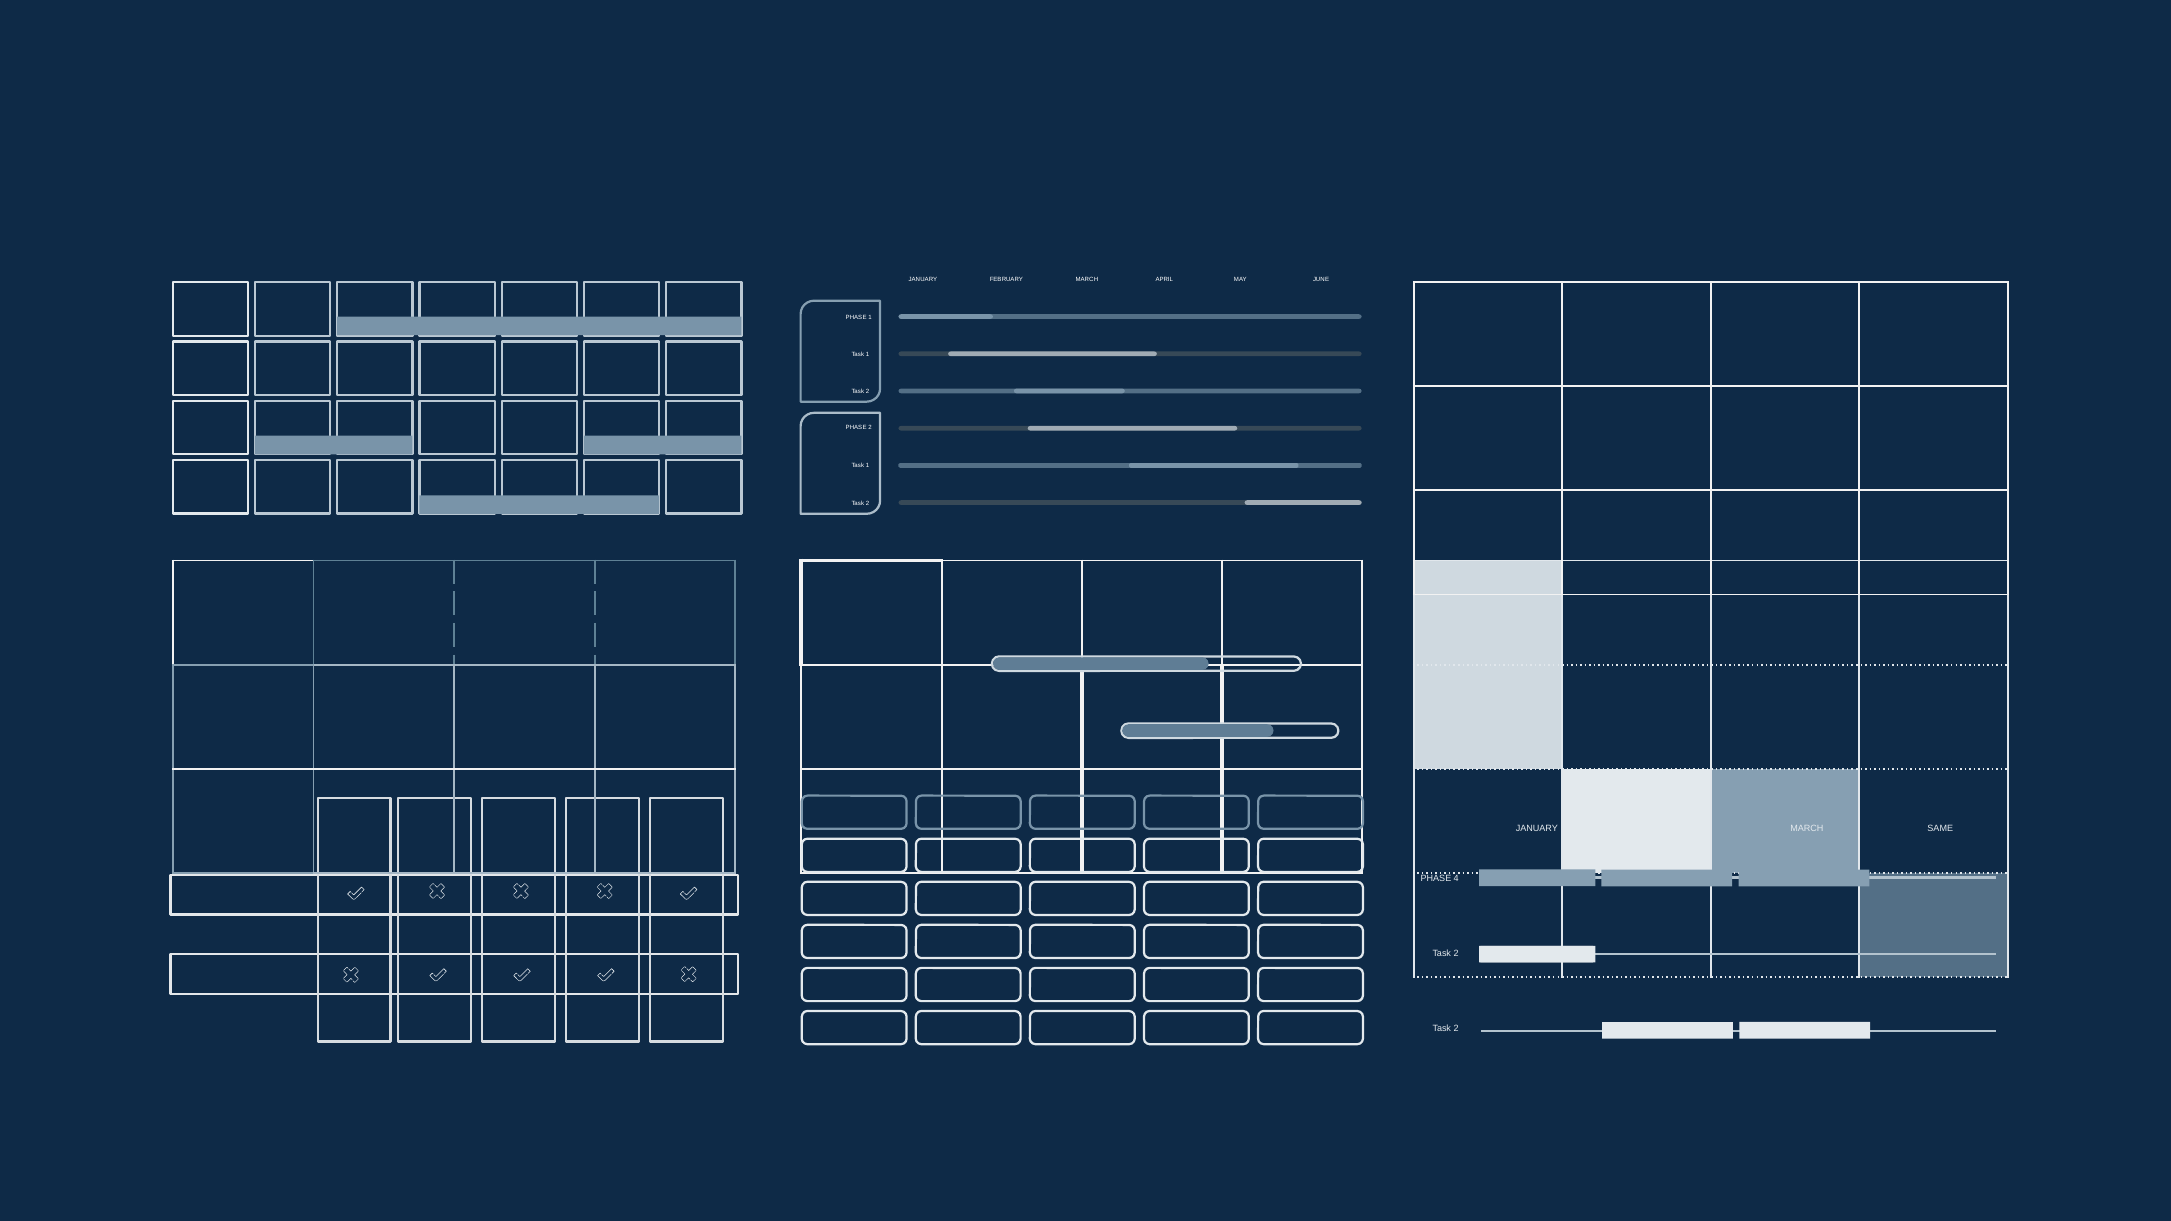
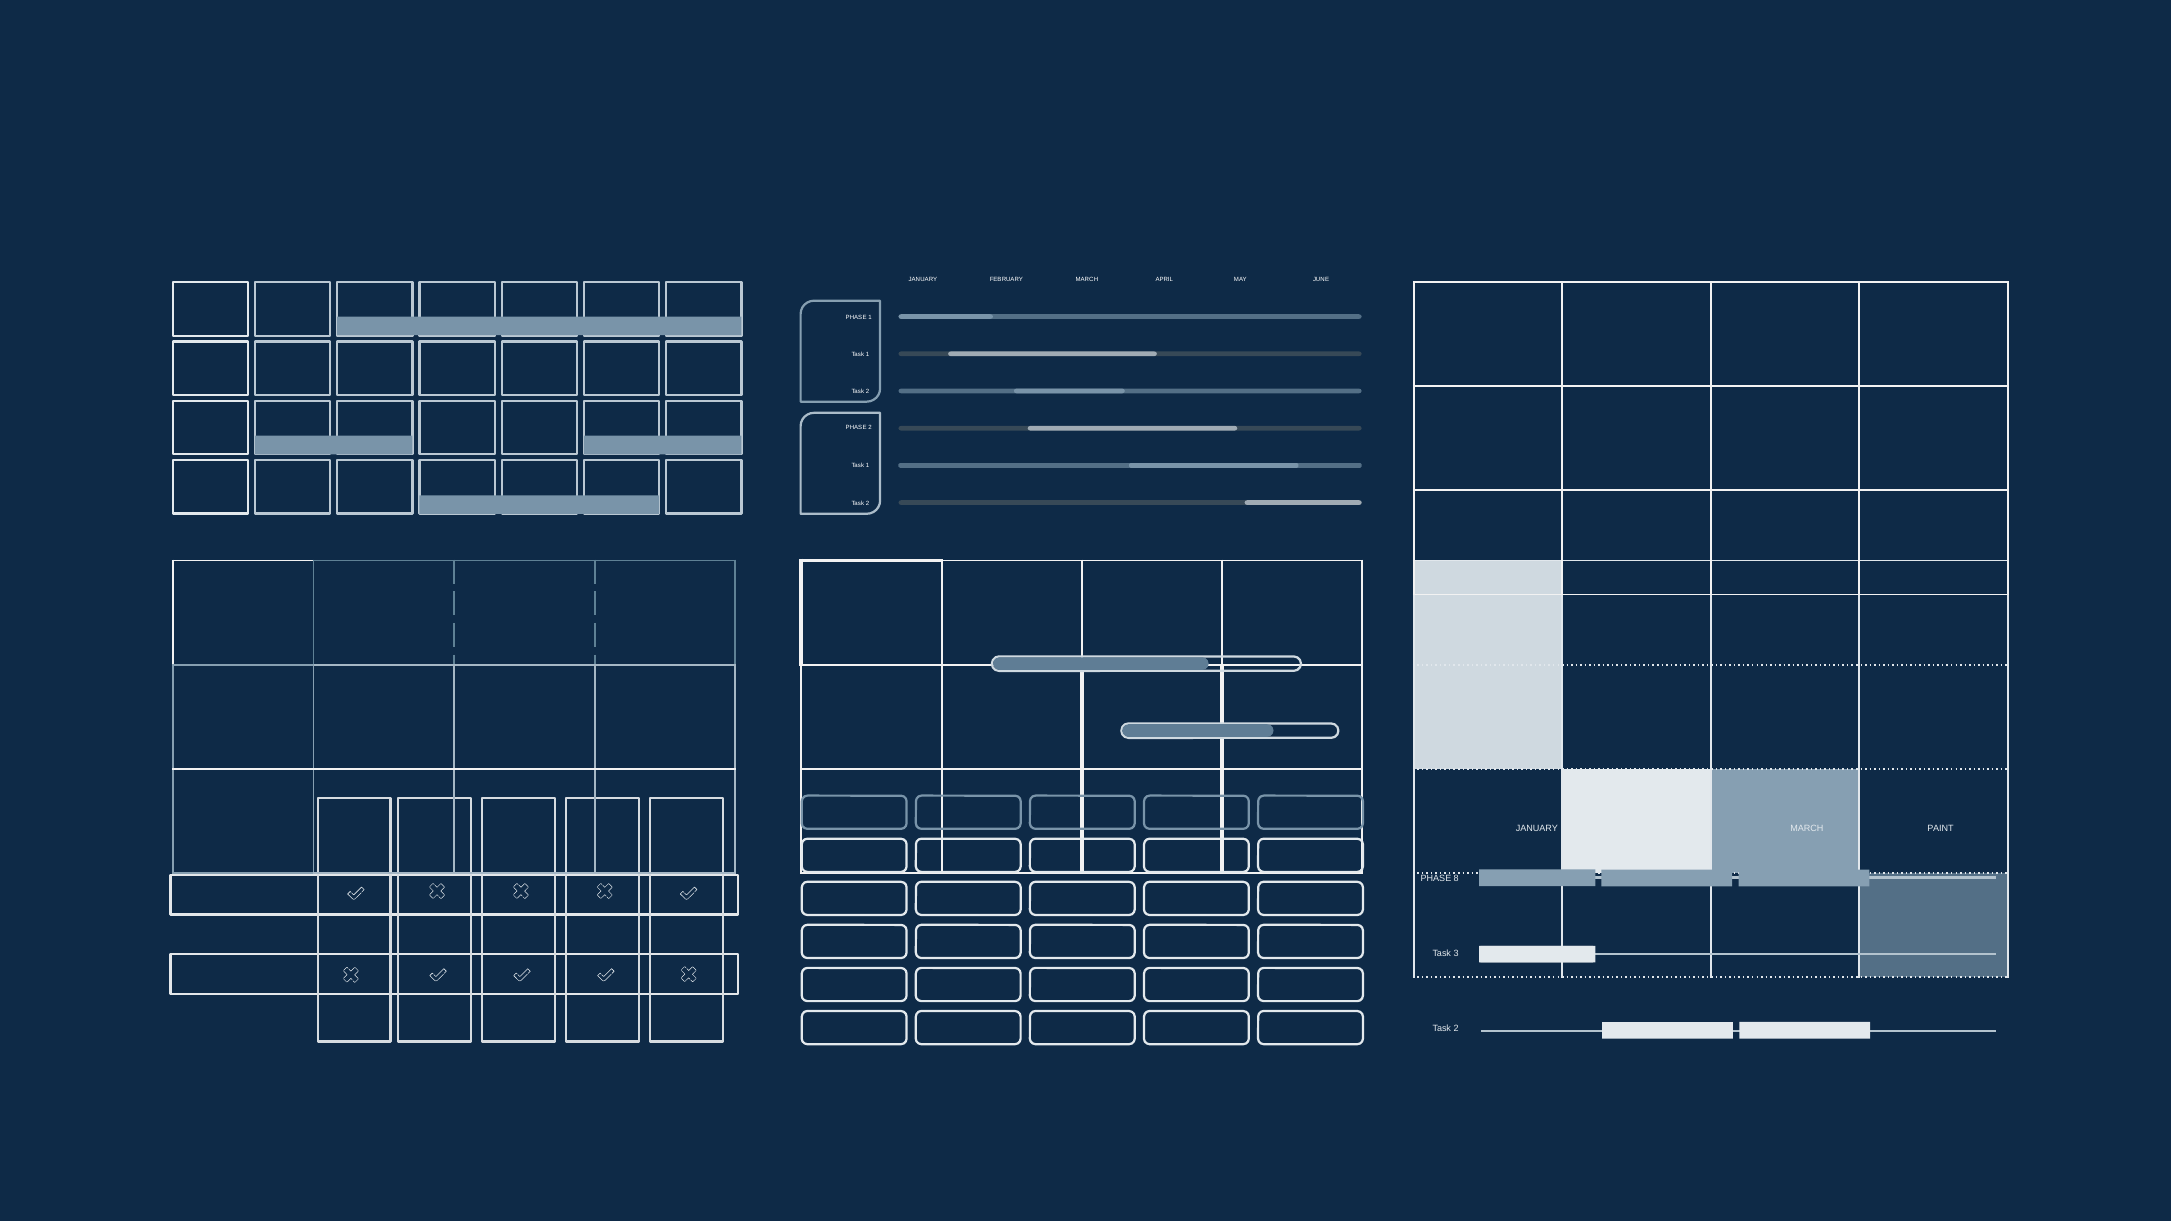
SAME: SAME -> PAINT (1940, 828)
4: 4 -> 8 (1456, 878)
2: 2 -> 3 (1456, 953)
